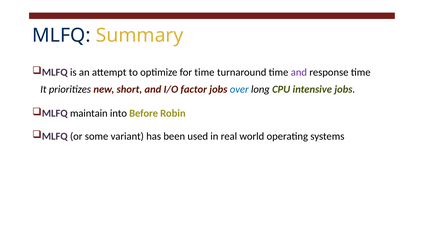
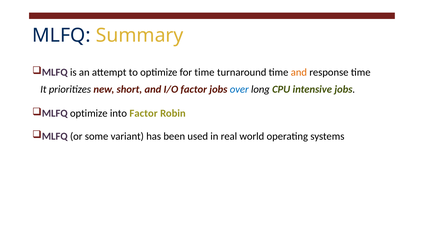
and colour: purple -> orange (299, 72)
MLFQ maintain: maintain -> optimize (89, 114)
into Before: Before -> Factor (144, 114)
